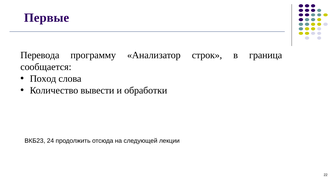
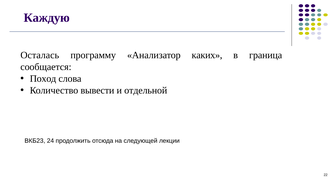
Первые: Первые -> Каждую (47, 18)
Перевода: Перевода -> Осталась (40, 55)
строк: строк -> каких (207, 55)
обработки: обработки -> отдельной (146, 91)
